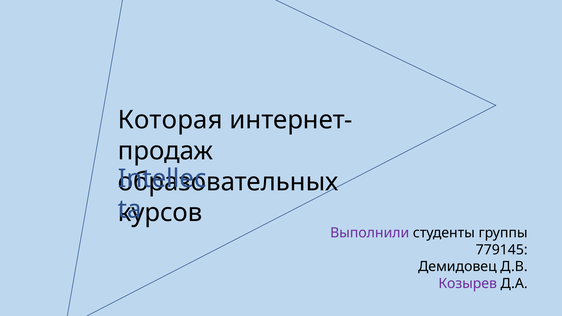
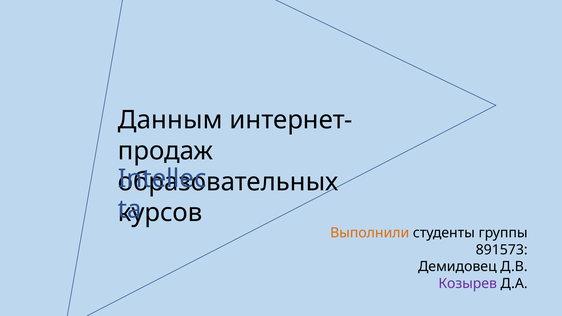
Которая: Которая -> Данным (170, 120)
Выполнили colour: purple -> orange (370, 233)
779145: 779145 -> 891573 (502, 250)
